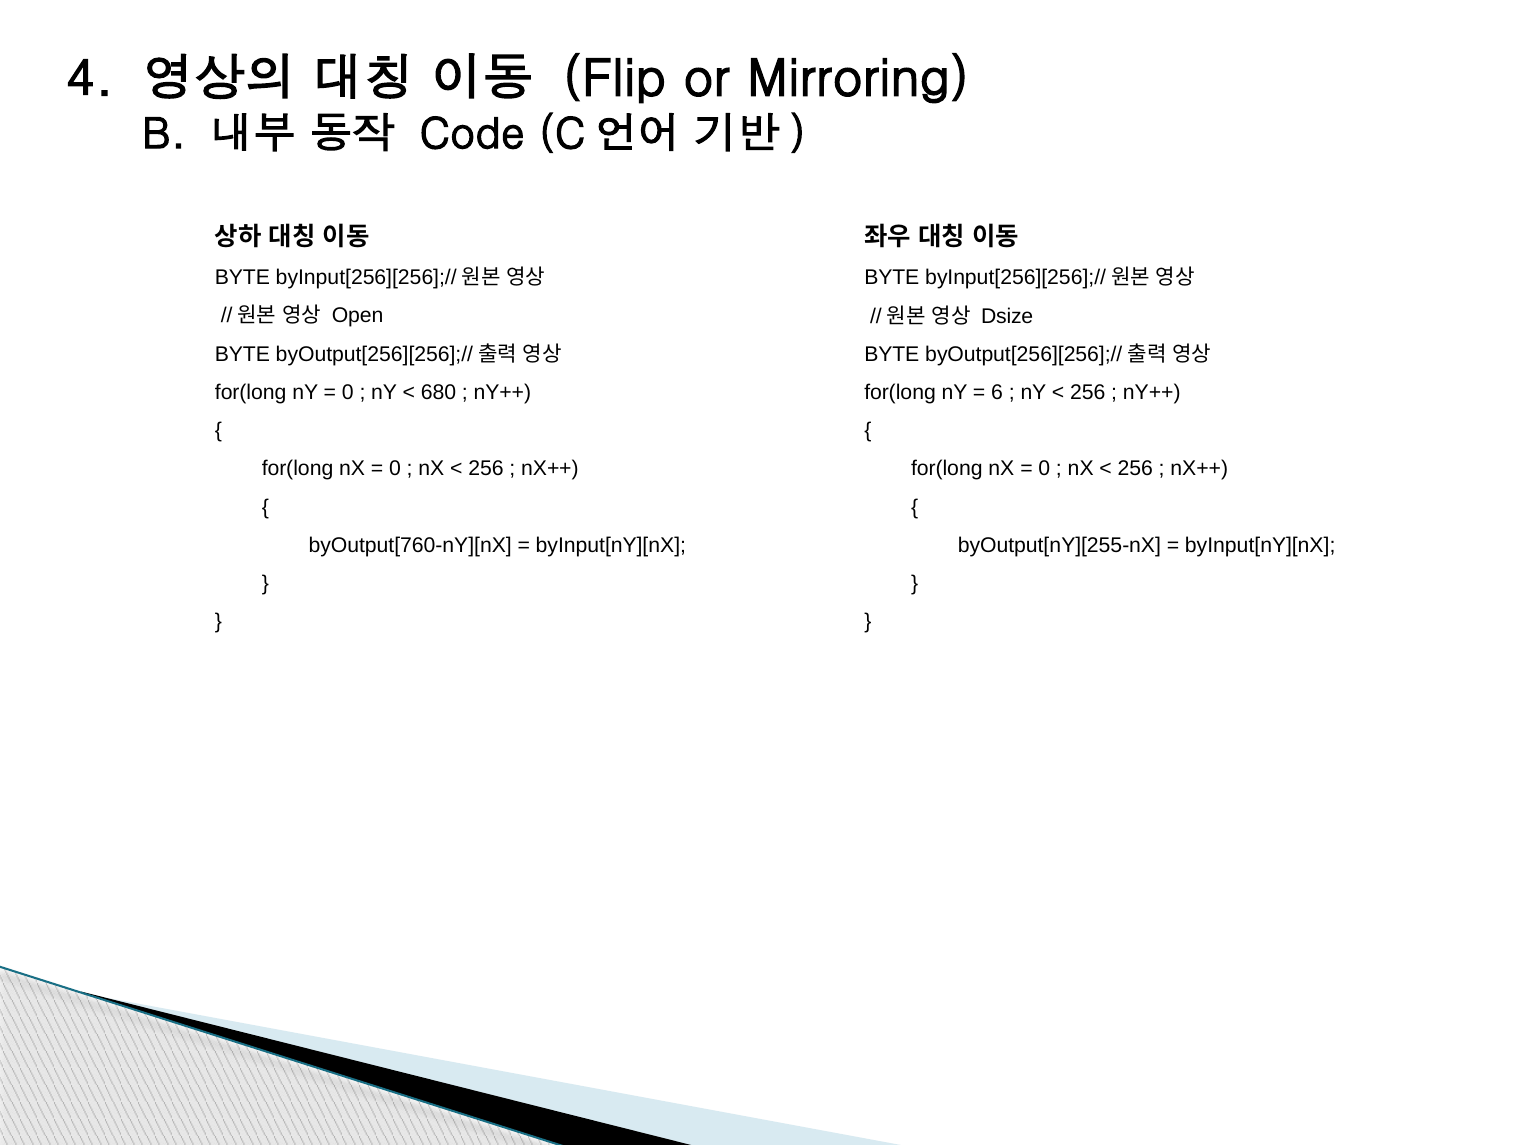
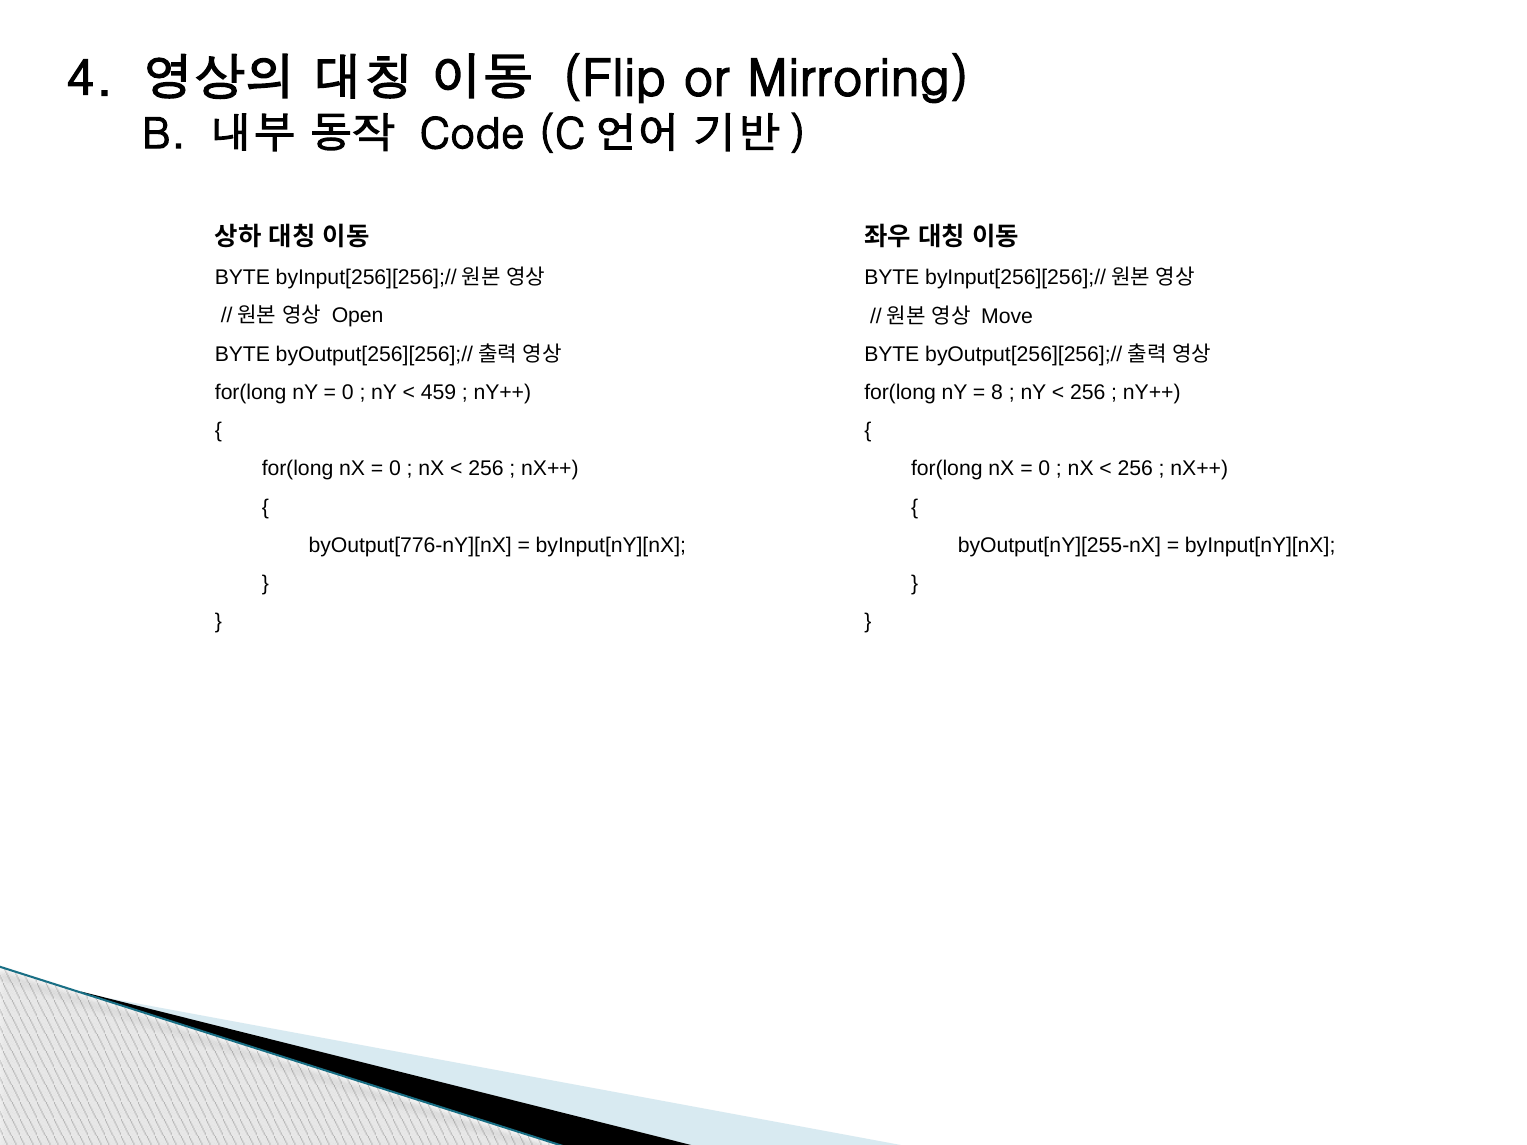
Dsize: Dsize -> Move (1007, 316)
680: 680 -> 459 (438, 392)
6: 6 -> 8 (997, 393)
byOutput[760-nY][nX: byOutput[760-nY][nX -> byOutput[776-nY][nX (410, 545)
